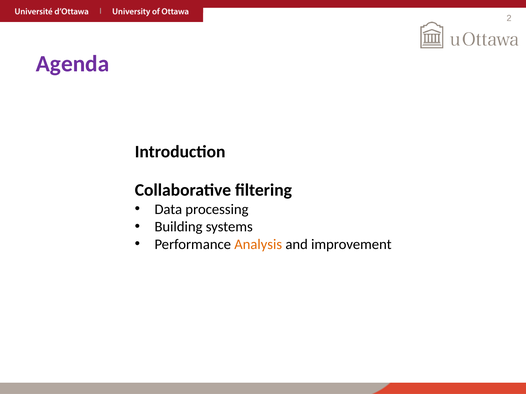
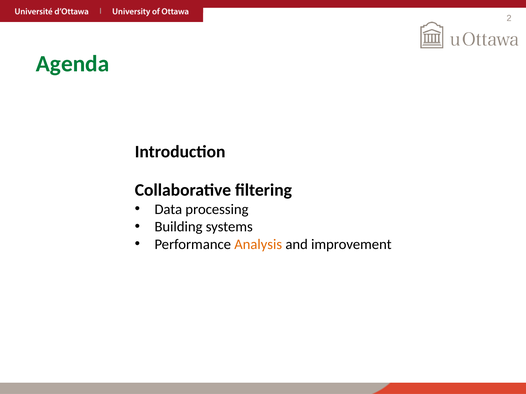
Agenda colour: purple -> green (73, 64)
